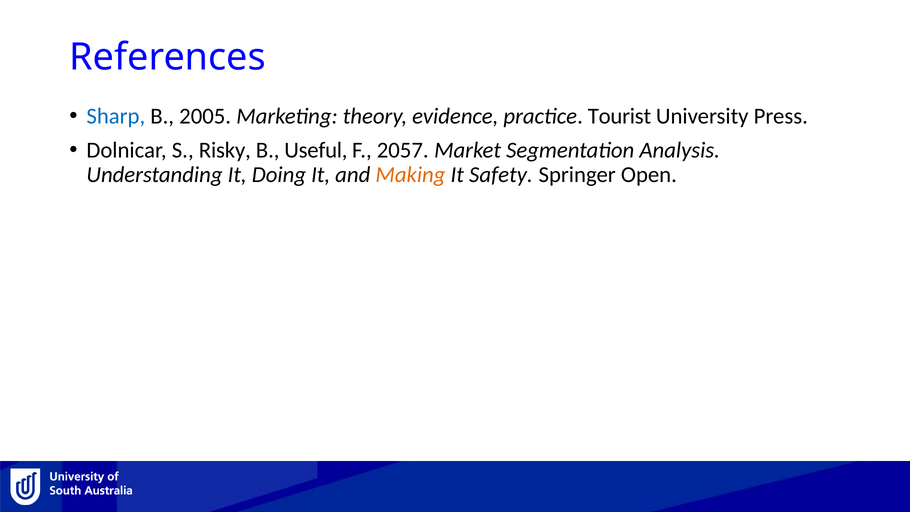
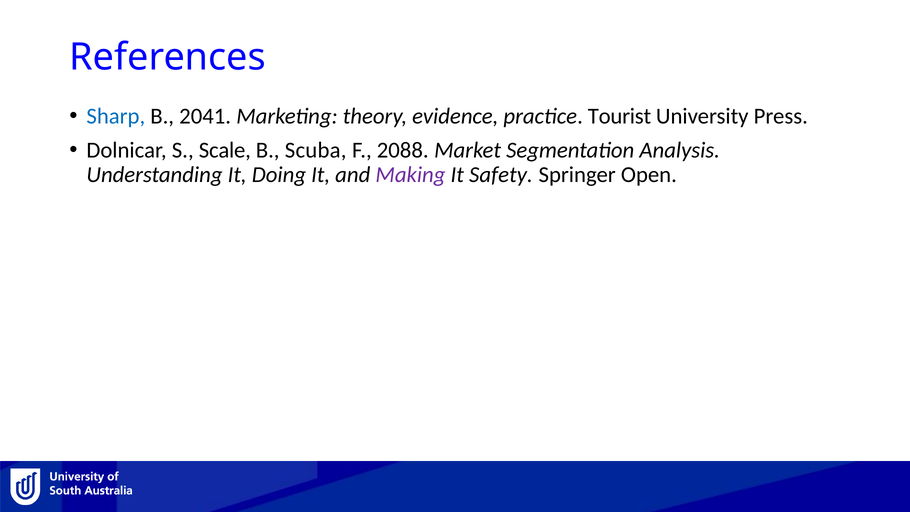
2005: 2005 -> 2041 (205, 116)
Risky: Risky -> Scale (225, 150)
Useful: Useful -> Scuba (316, 150)
2057: 2057 -> 2088 (403, 150)
Making colour: orange -> purple (410, 175)
